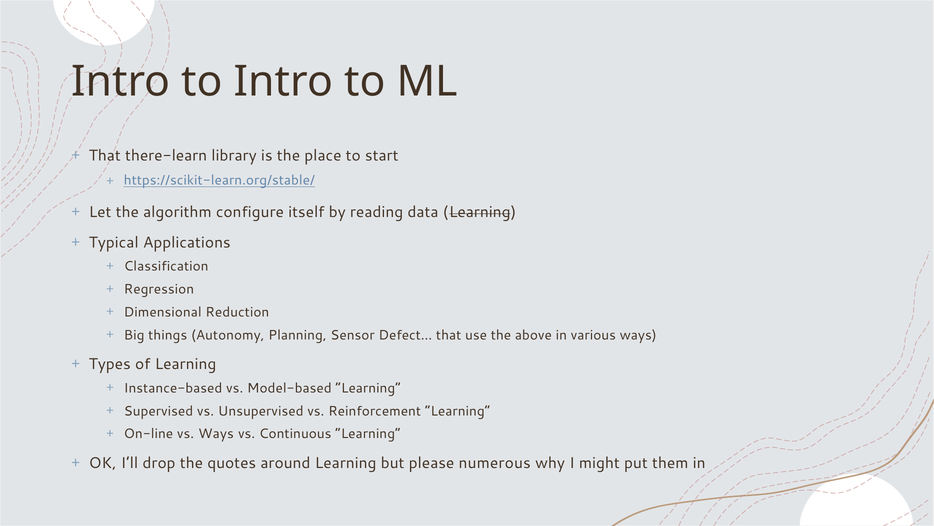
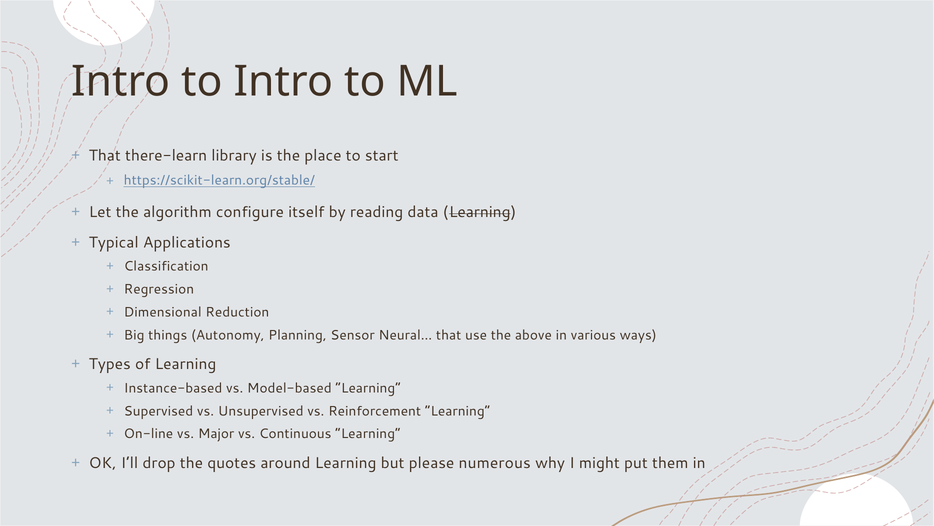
Defect…: Defect… -> Neural… (405, 335)
vs Ways: Ways -> Major (216, 433)
